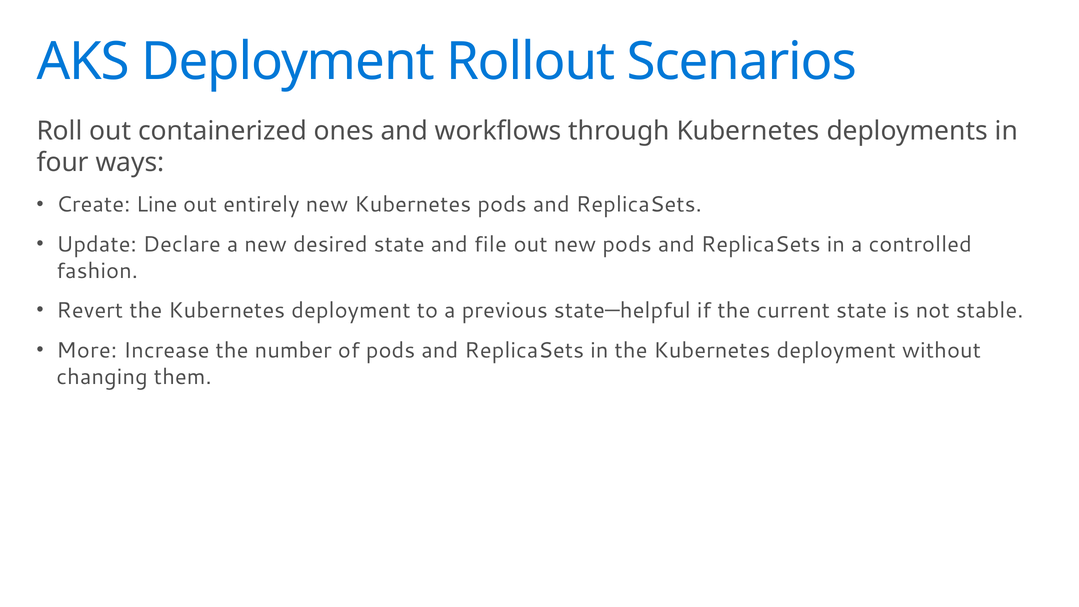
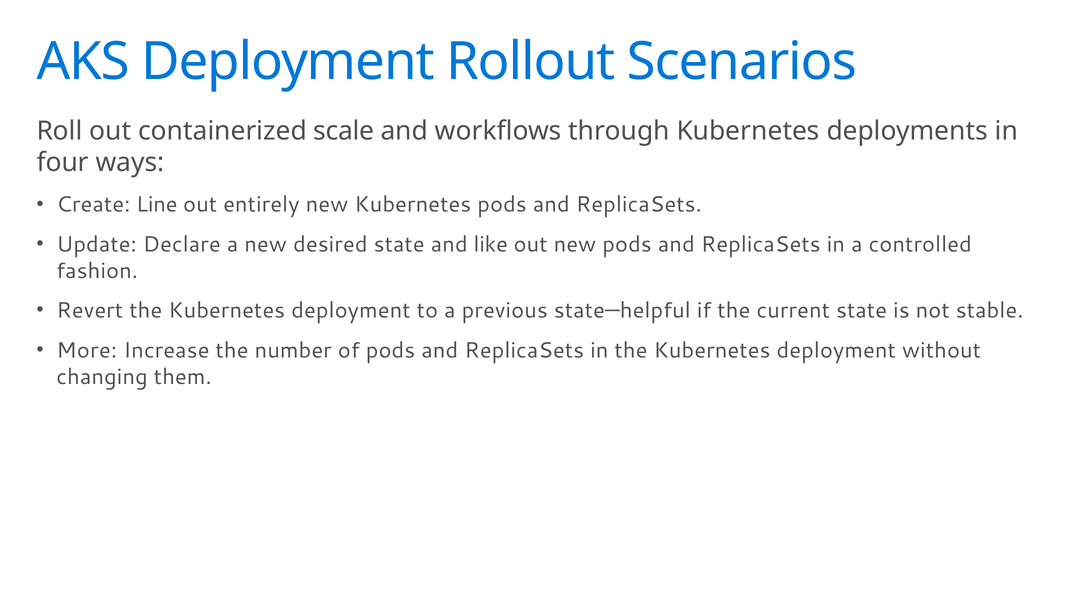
ones: ones -> scale (344, 131)
file: file -> like (491, 244)
